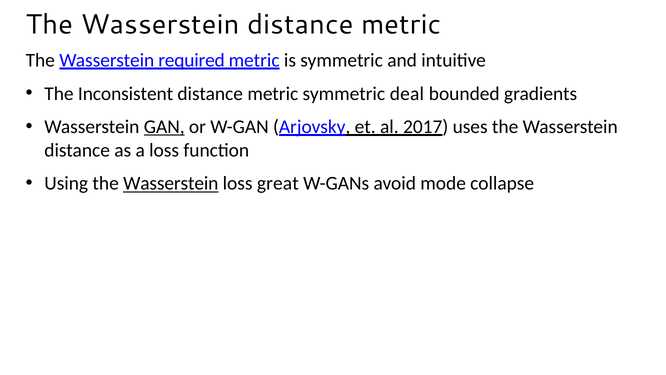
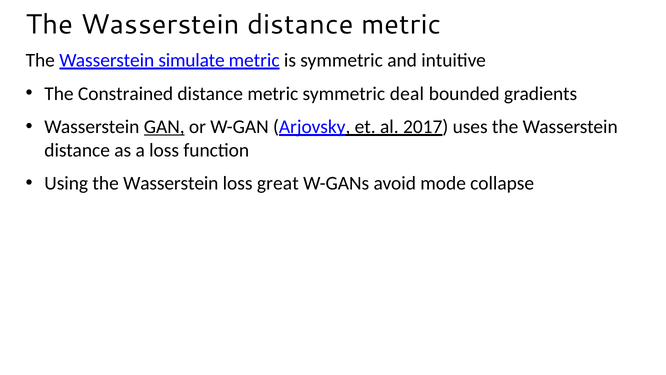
required: required -> simulate (192, 60)
Inconsistent: Inconsistent -> Constrained (126, 93)
Wasserstein underline: present -> none (171, 183)
